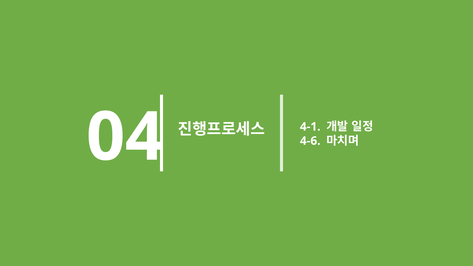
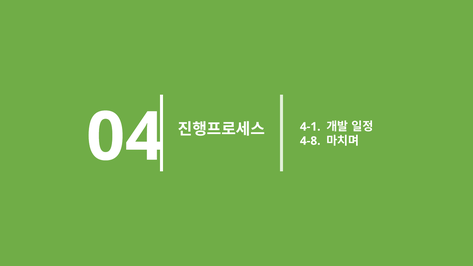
4-6: 4-6 -> 4-8 (310, 141)
